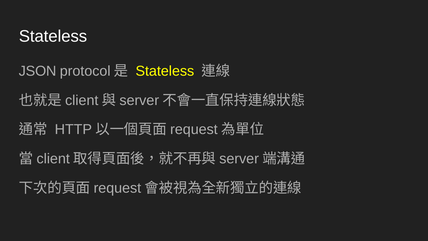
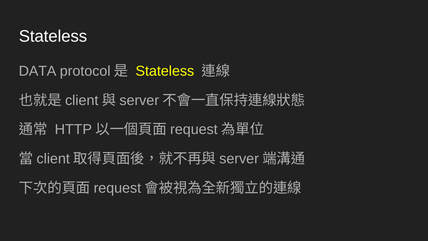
JSON: JSON -> DATA (38, 71)
